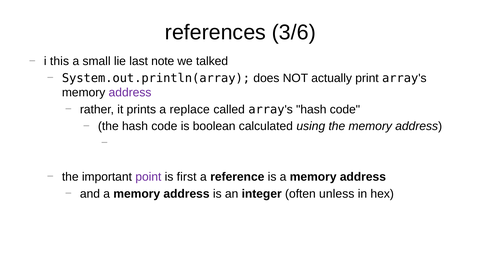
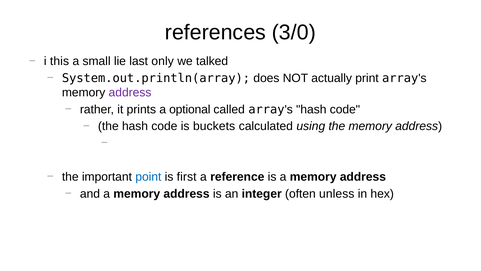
3/6: 3/6 -> 3/0 (294, 32)
note: note -> only (163, 61)
replace: replace -> optional (190, 109)
boolean: boolean -> buckets (214, 126)
point colour: purple -> blue (148, 177)
